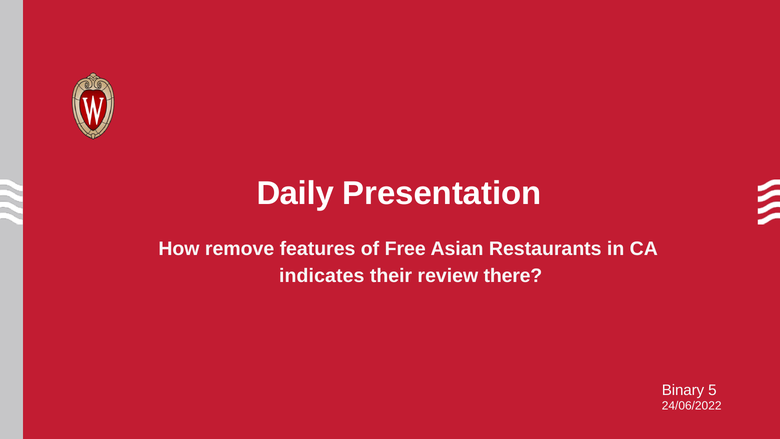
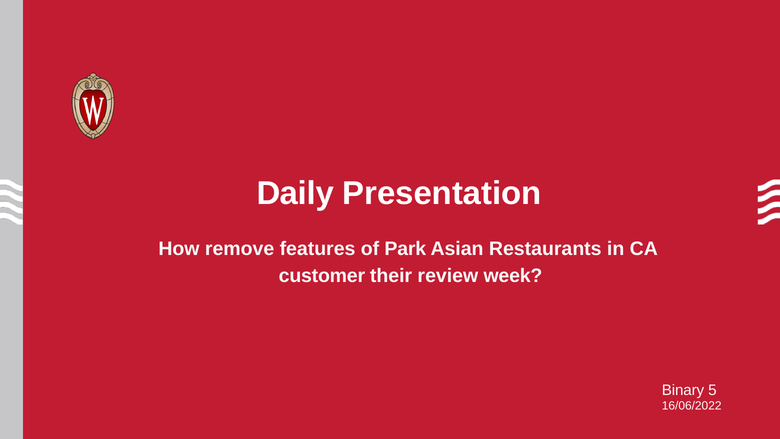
Free: Free -> Park (405, 249)
indicates: indicates -> customer (322, 276)
there: there -> week (513, 276)
24/06/2022: 24/06/2022 -> 16/06/2022 (692, 406)
